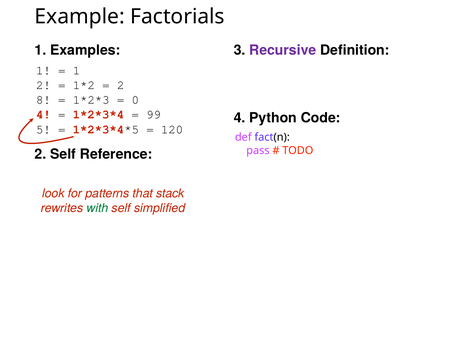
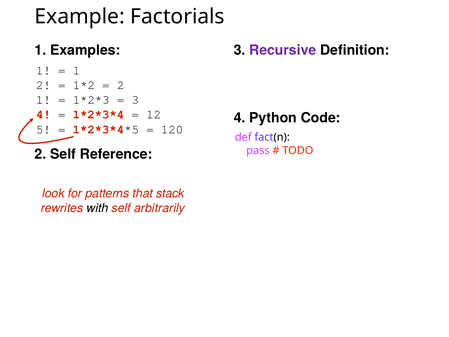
8: 8 -> 1 (43, 100)
0: 0 -> 3 (135, 100)
99: 99 -> 12 (154, 114)
with colour: green -> black (97, 208)
simplified: simplified -> arbitrarily (160, 208)
